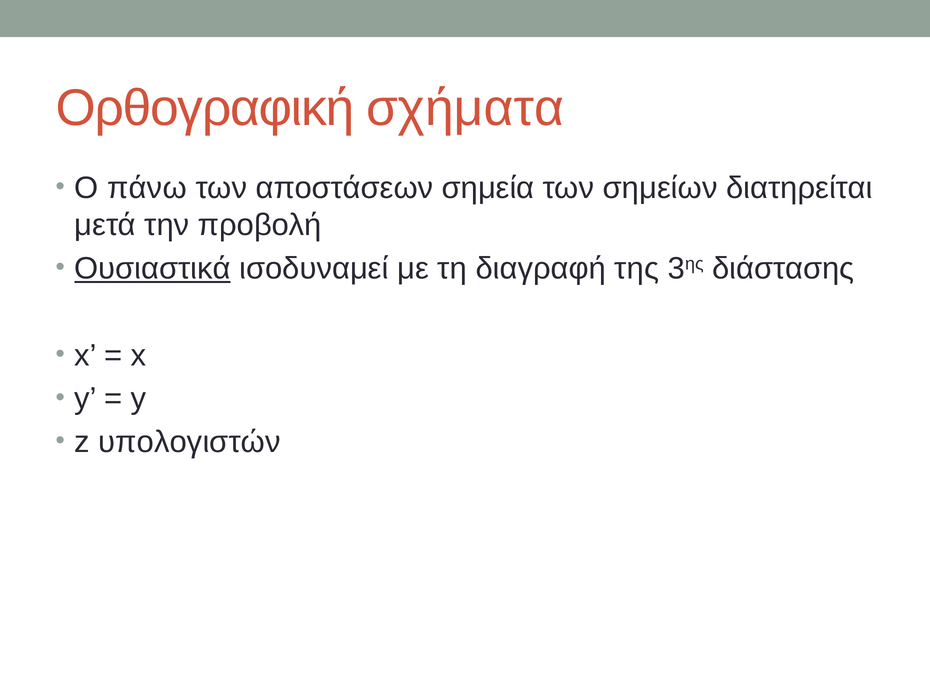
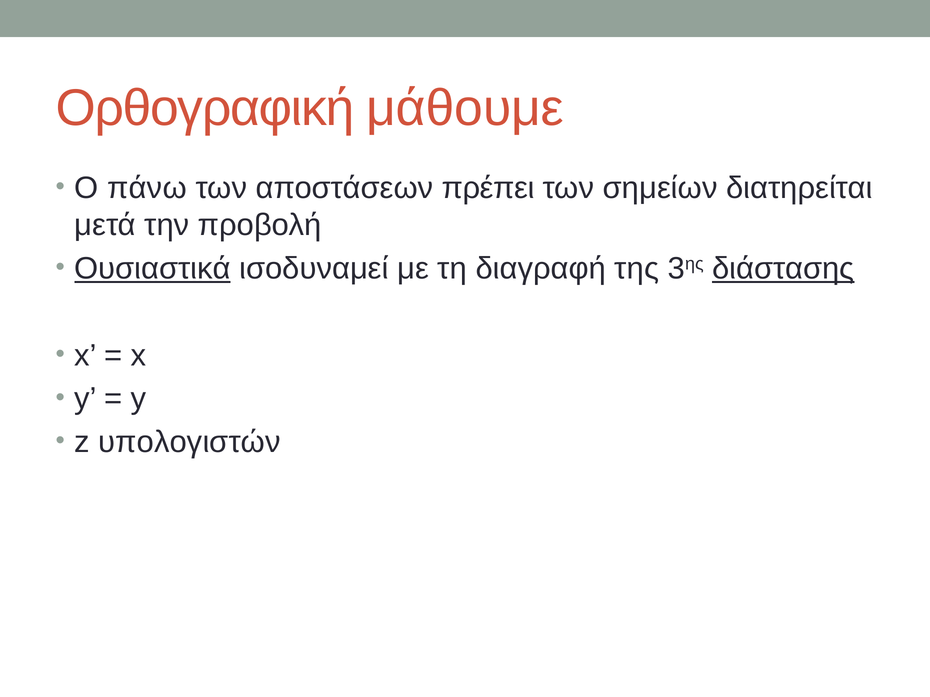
σχήματα: σχήματα -> μάθουμε (465, 108)
σημεία: σημεία -> πρέπει (488, 188)
διάστασης underline: none -> present (783, 269)
